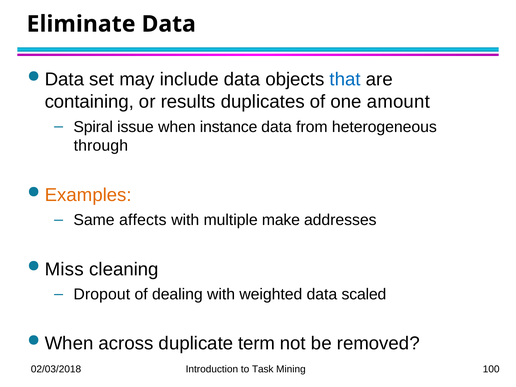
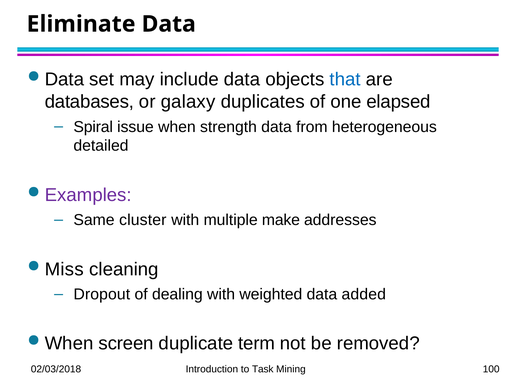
containing: containing -> databases (89, 102)
results: results -> galaxy (188, 102)
amount: amount -> elapsed (399, 102)
instance: instance -> strength (228, 127)
through: through -> detailed (101, 146)
Examples colour: orange -> purple (88, 195)
affects: affects -> cluster (143, 220)
scaled: scaled -> added (364, 294)
across: across -> screen (126, 343)
